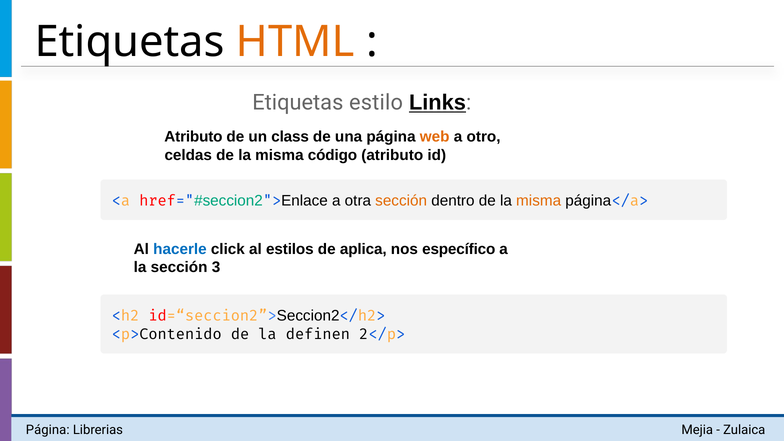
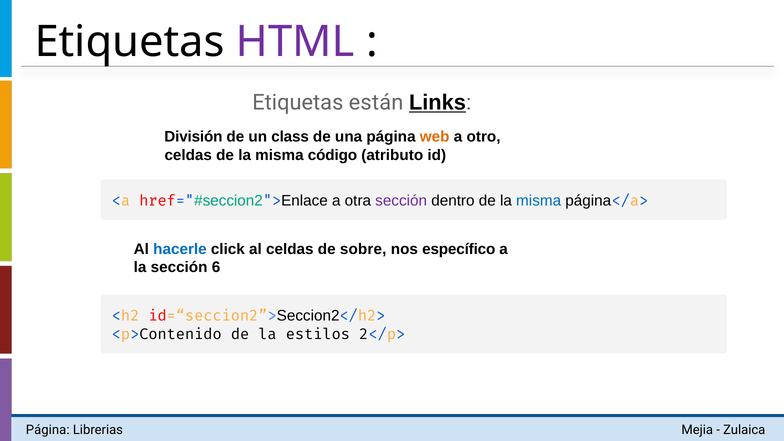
HTML colour: orange -> purple (295, 42)
estilo: estilo -> están (376, 102)
Atributo: Atributo -> División (193, 137)
sección colour: orange -> purple (401, 201)
misma colour: orange -> blue (539, 201)
al estilos: estilos -> celdas (290, 249)
aplica: aplica -> sobre (363, 249)
3: 3 -> 6 (216, 267)
definen: definen -> estilos (318, 334)
